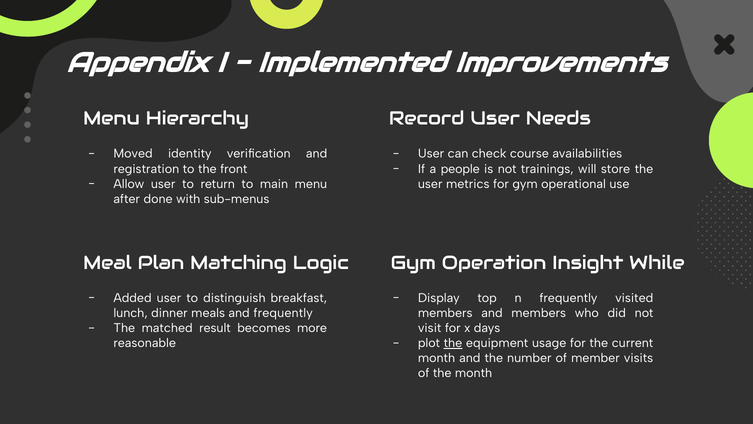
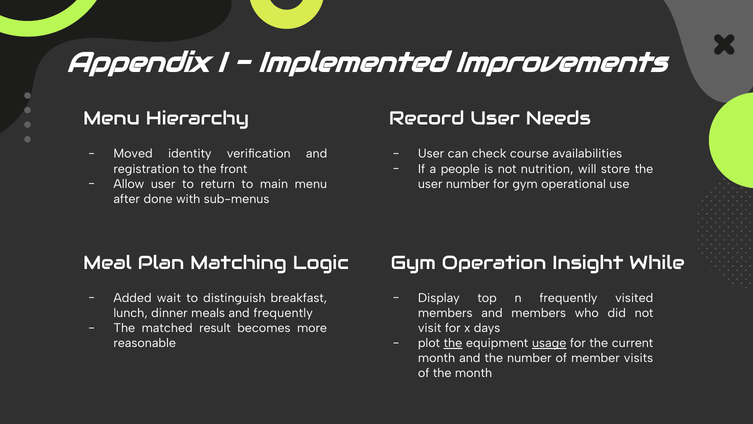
trainings: trainings -> nutrition (547, 169)
user metrics: metrics -> number (468, 184)
Added user: user -> wait (169, 298)
usage underline: none -> present (549, 343)
